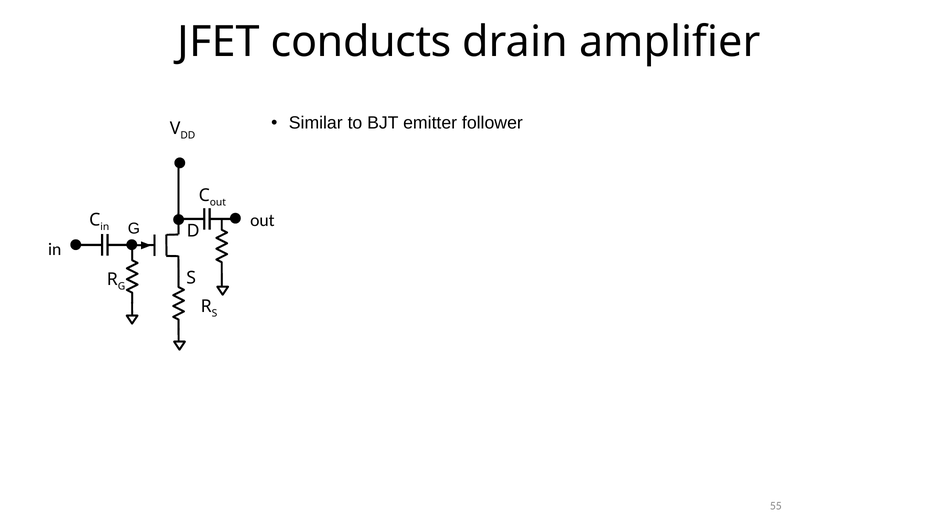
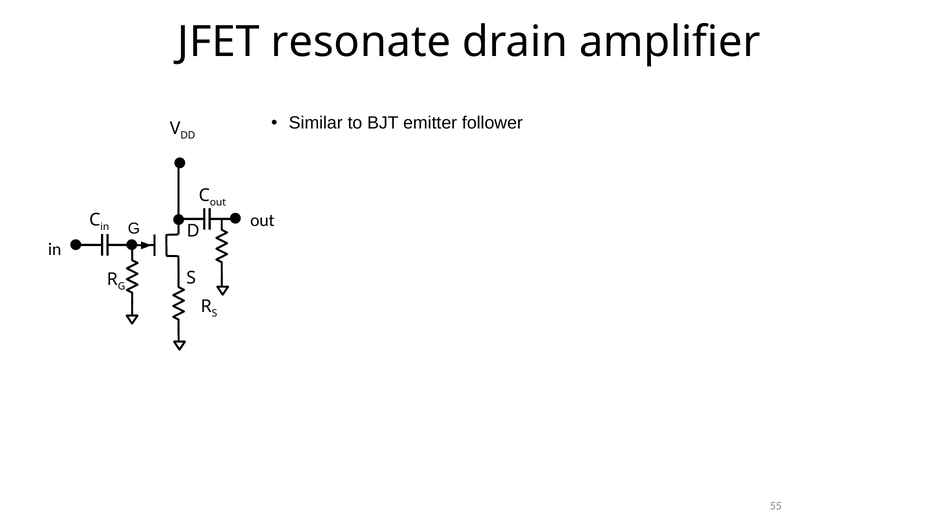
conducts: conducts -> resonate (361, 42)
